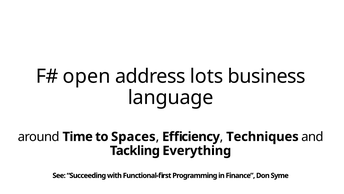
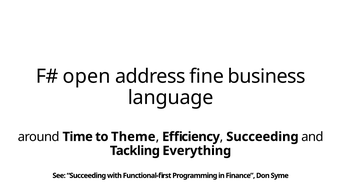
lots: lots -> fine (207, 76)
Spaces: Spaces -> Theme (133, 136)
Techniques: Techniques -> Succeeding (262, 136)
